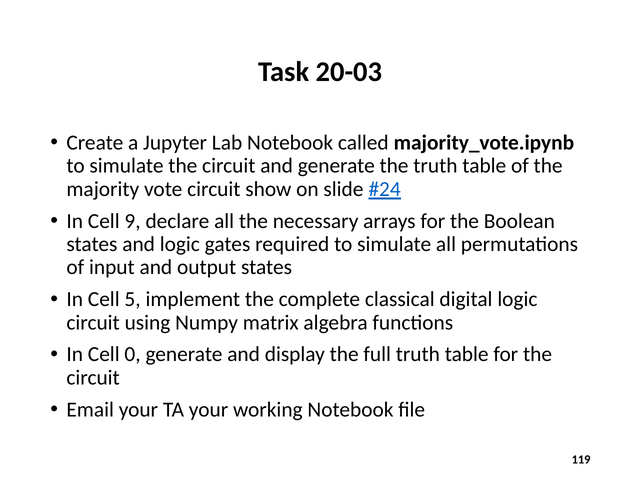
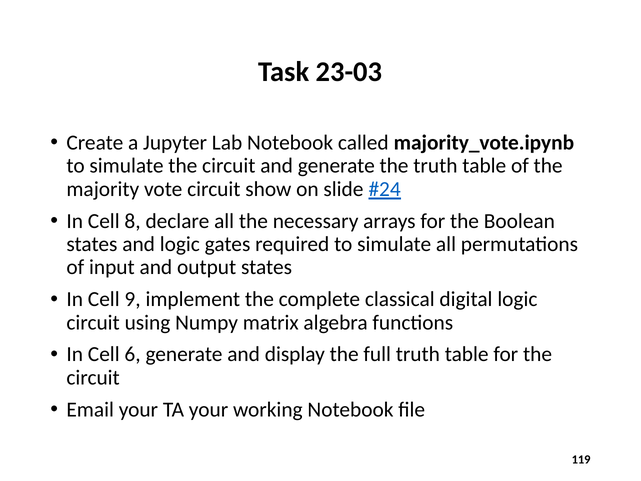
20-03: 20-03 -> 23-03 (349, 72)
9: 9 -> 8 (133, 221)
5: 5 -> 9 (133, 299)
0: 0 -> 6 (133, 354)
